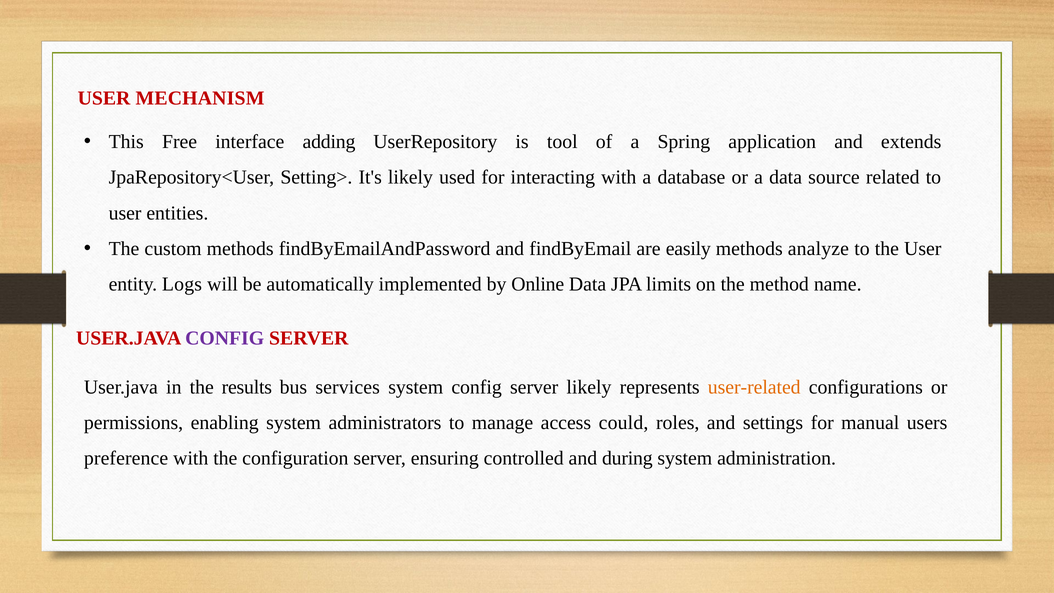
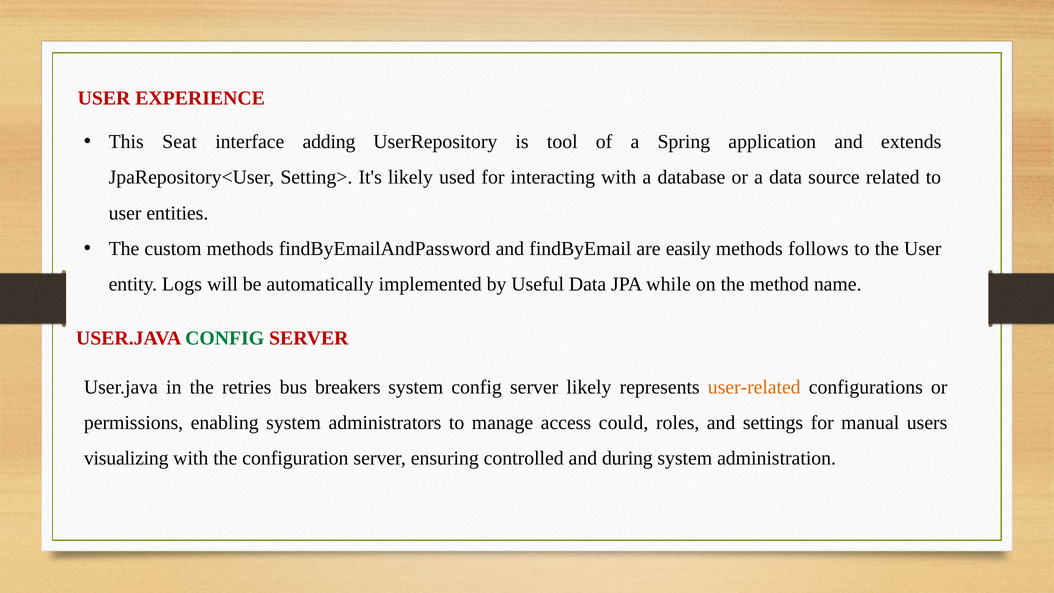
MECHANISM: MECHANISM -> EXPERIENCE (200, 98)
Free: Free -> Seat (179, 142)
analyze: analyze -> follows (818, 249)
Online: Online -> Useful (538, 284)
limits: limits -> while (669, 284)
CONFIG colour: purple -> green (225, 338)
results: results -> retries (247, 387)
services: services -> breakers (348, 387)
preference: preference -> visualizing (126, 458)
